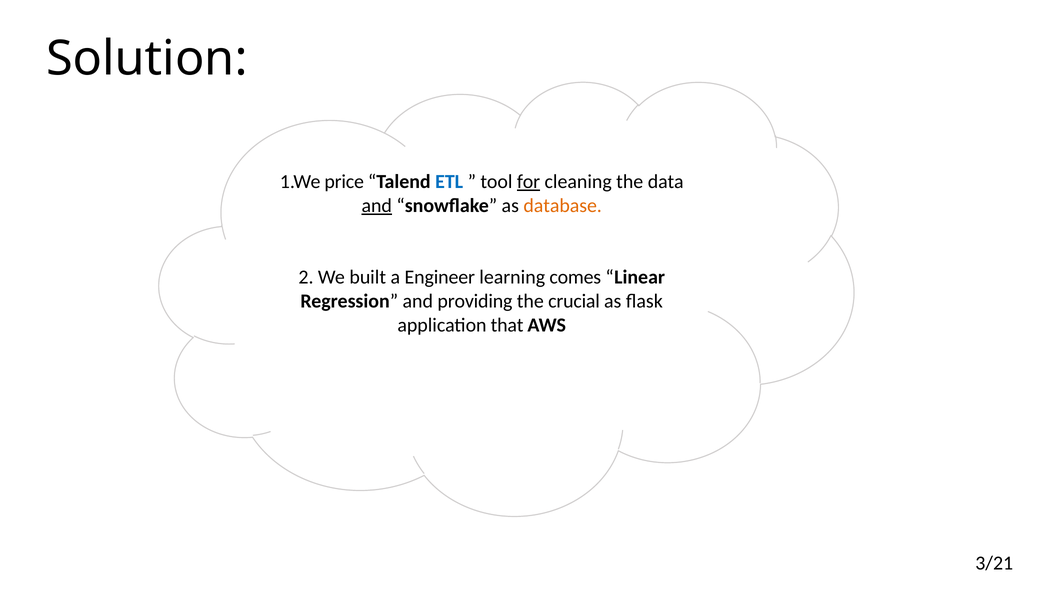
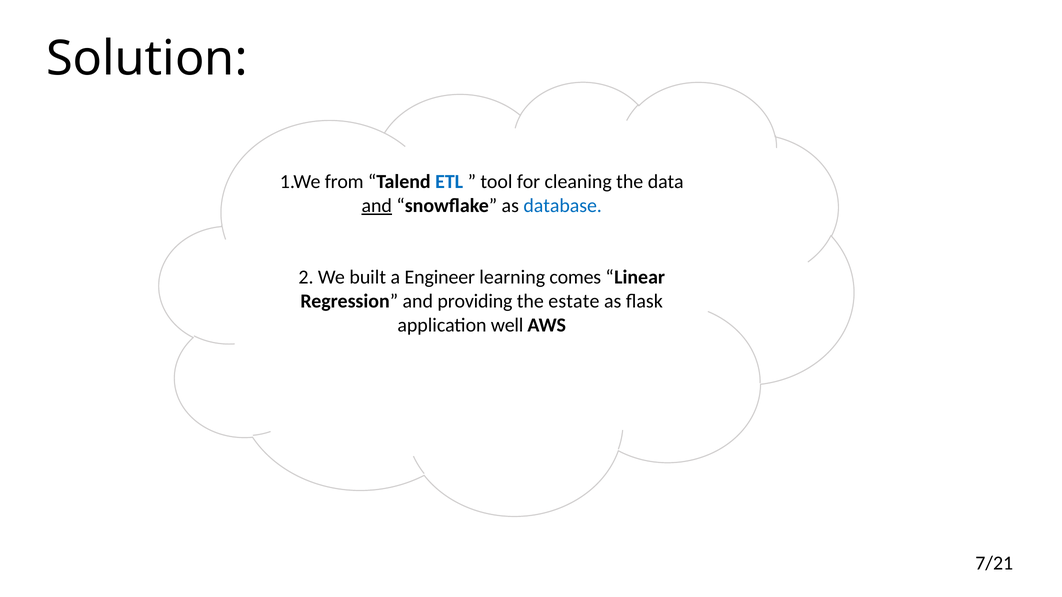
price: price -> from (344, 182)
for underline: present -> none (529, 182)
database colour: orange -> blue (563, 206)
crucial: crucial -> estate (574, 301)
that: that -> well (507, 325)
3/21: 3/21 -> 7/21 (994, 563)
